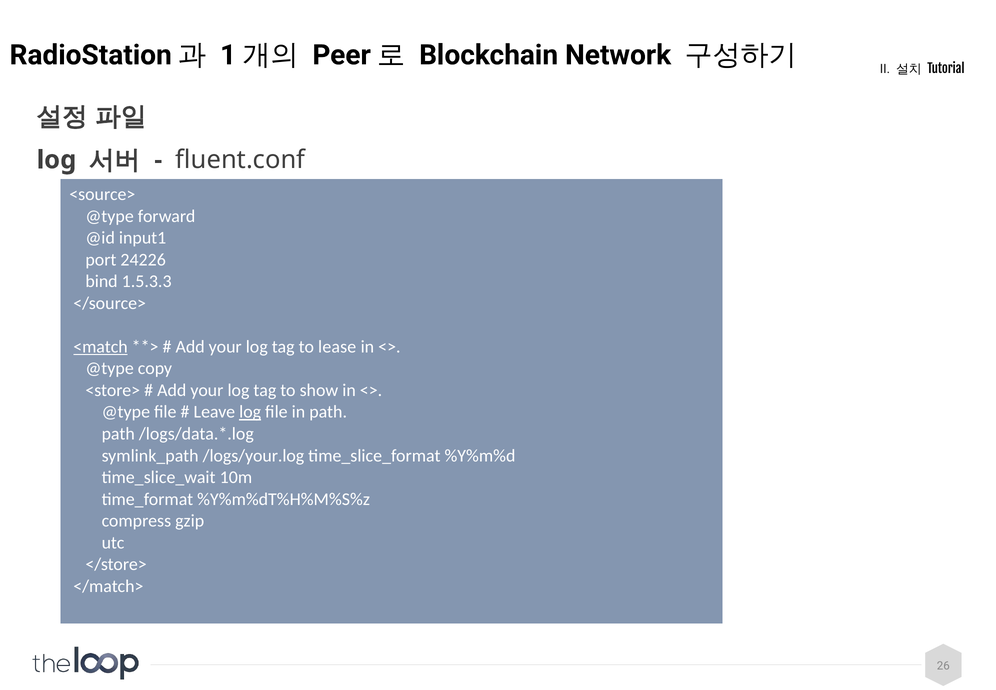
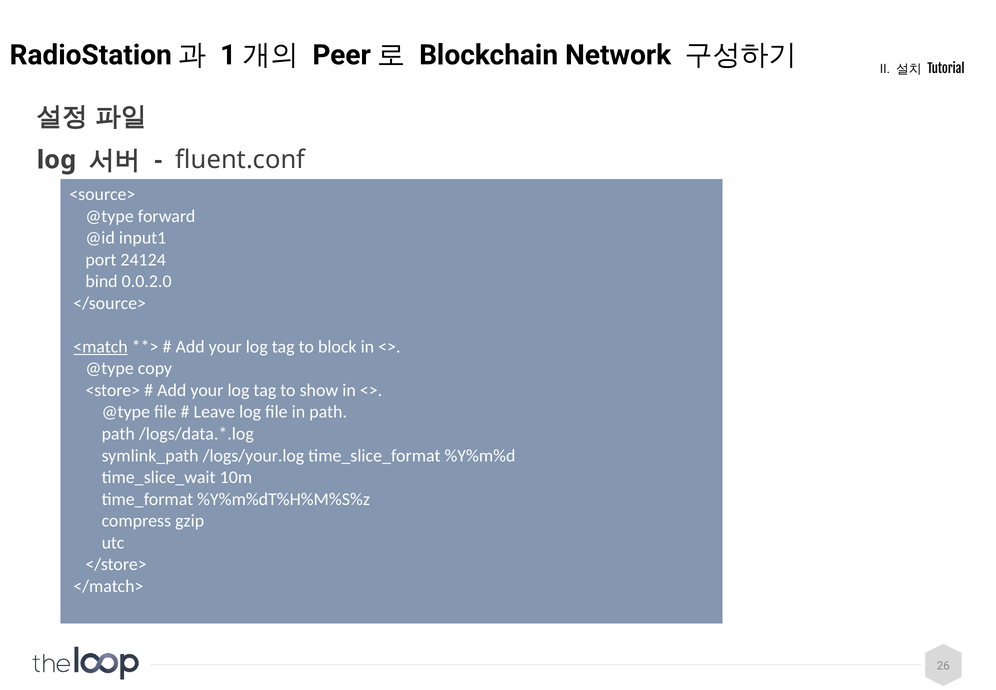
24226: 24226 -> 24124 (143, 260)
1.5.3.3: 1.5.3.3 -> 0.0.2.0 (147, 281)
lease: lease -> block (337, 347)
log underline: present -> none (250, 412)
